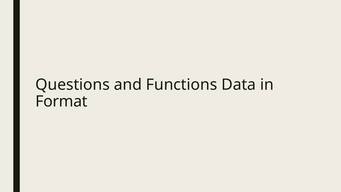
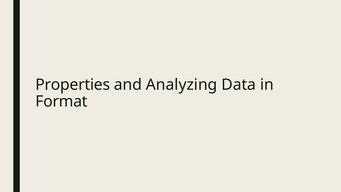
Questions: Questions -> Properties (73, 85)
Functions: Functions -> Analyzing (182, 85)
